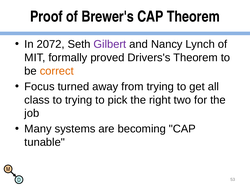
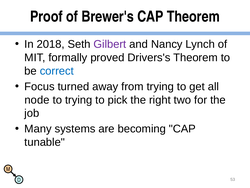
2072: 2072 -> 2018 (51, 44)
correct colour: orange -> blue (57, 71)
class: class -> node (37, 100)
